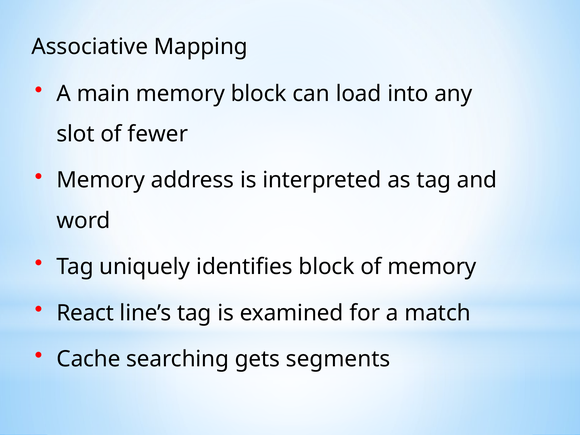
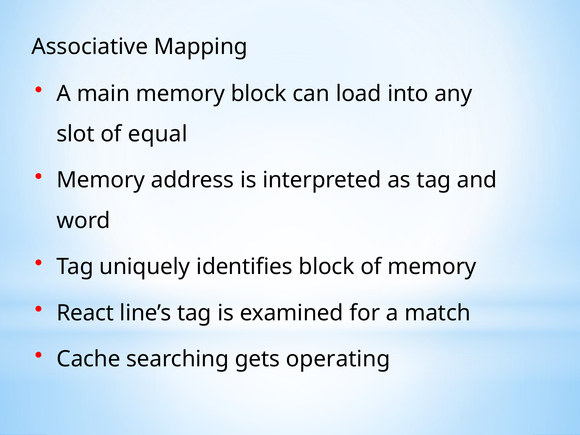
fewer: fewer -> equal (158, 134)
segments: segments -> operating (338, 359)
